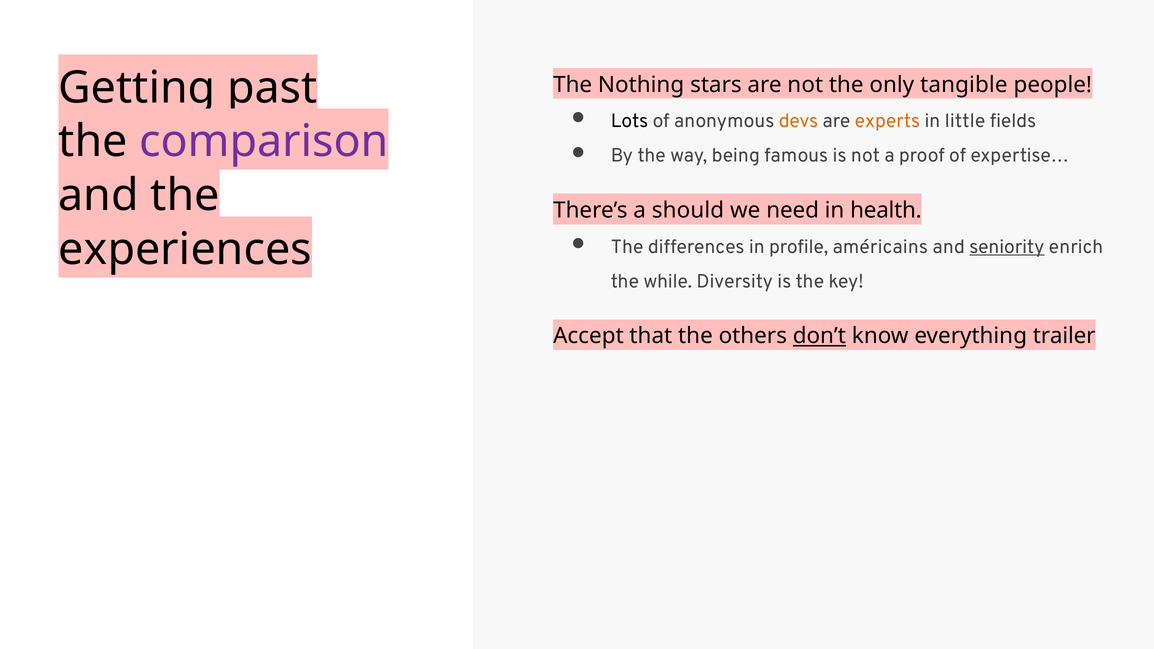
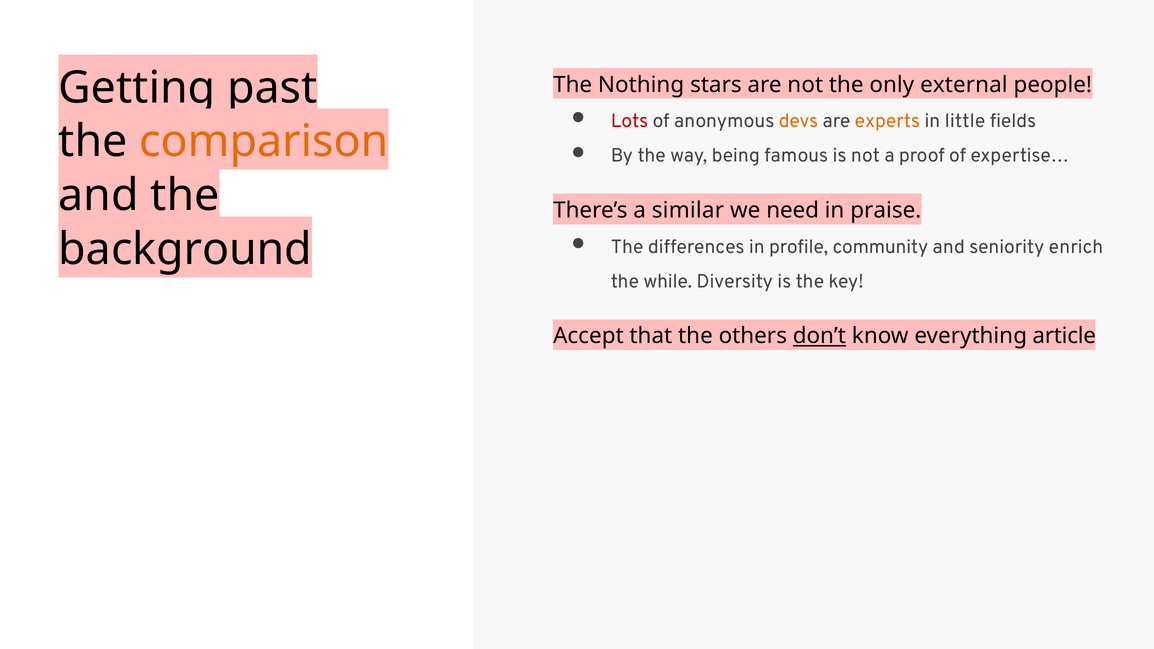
tangible: tangible -> external (964, 85)
Lots colour: black -> red (630, 121)
comparison colour: purple -> orange (264, 142)
should: should -> similar (688, 210)
health: health -> praise (886, 210)
experiences: experiences -> background (185, 249)
américains: américains -> community (880, 247)
seniority underline: present -> none (1007, 247)
trailer: trailer -> article (1064, 336)
